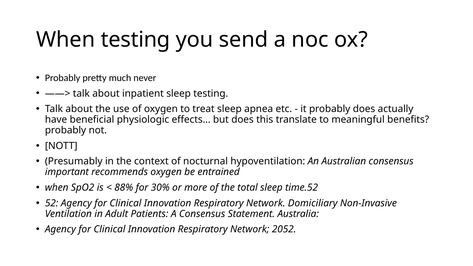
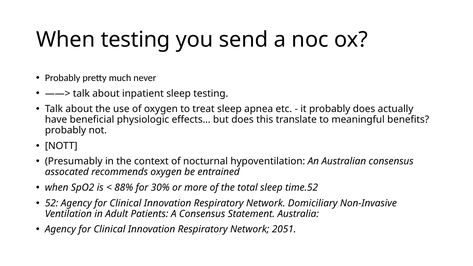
important: important -> assocated (67, 172)
2052: 2052 -> 2051 (284, 229)
